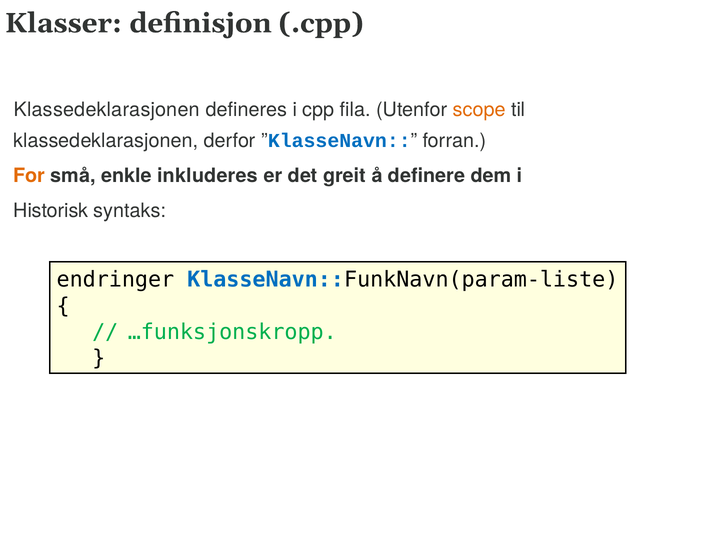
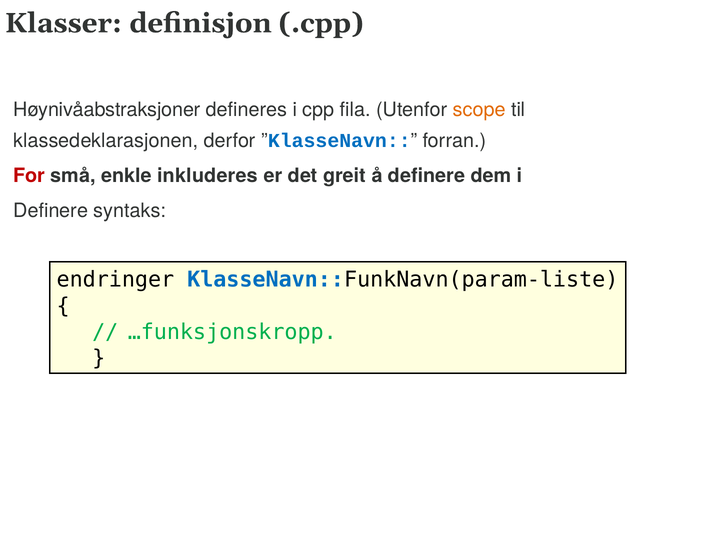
Klassedeklarasjonen: Klassedeklarasjonen -> Høynivåabstraksjoner (107, 110)
For colour: orange -> red (29, 176)
Historisk: Historisk -> Definere (51, 211)
